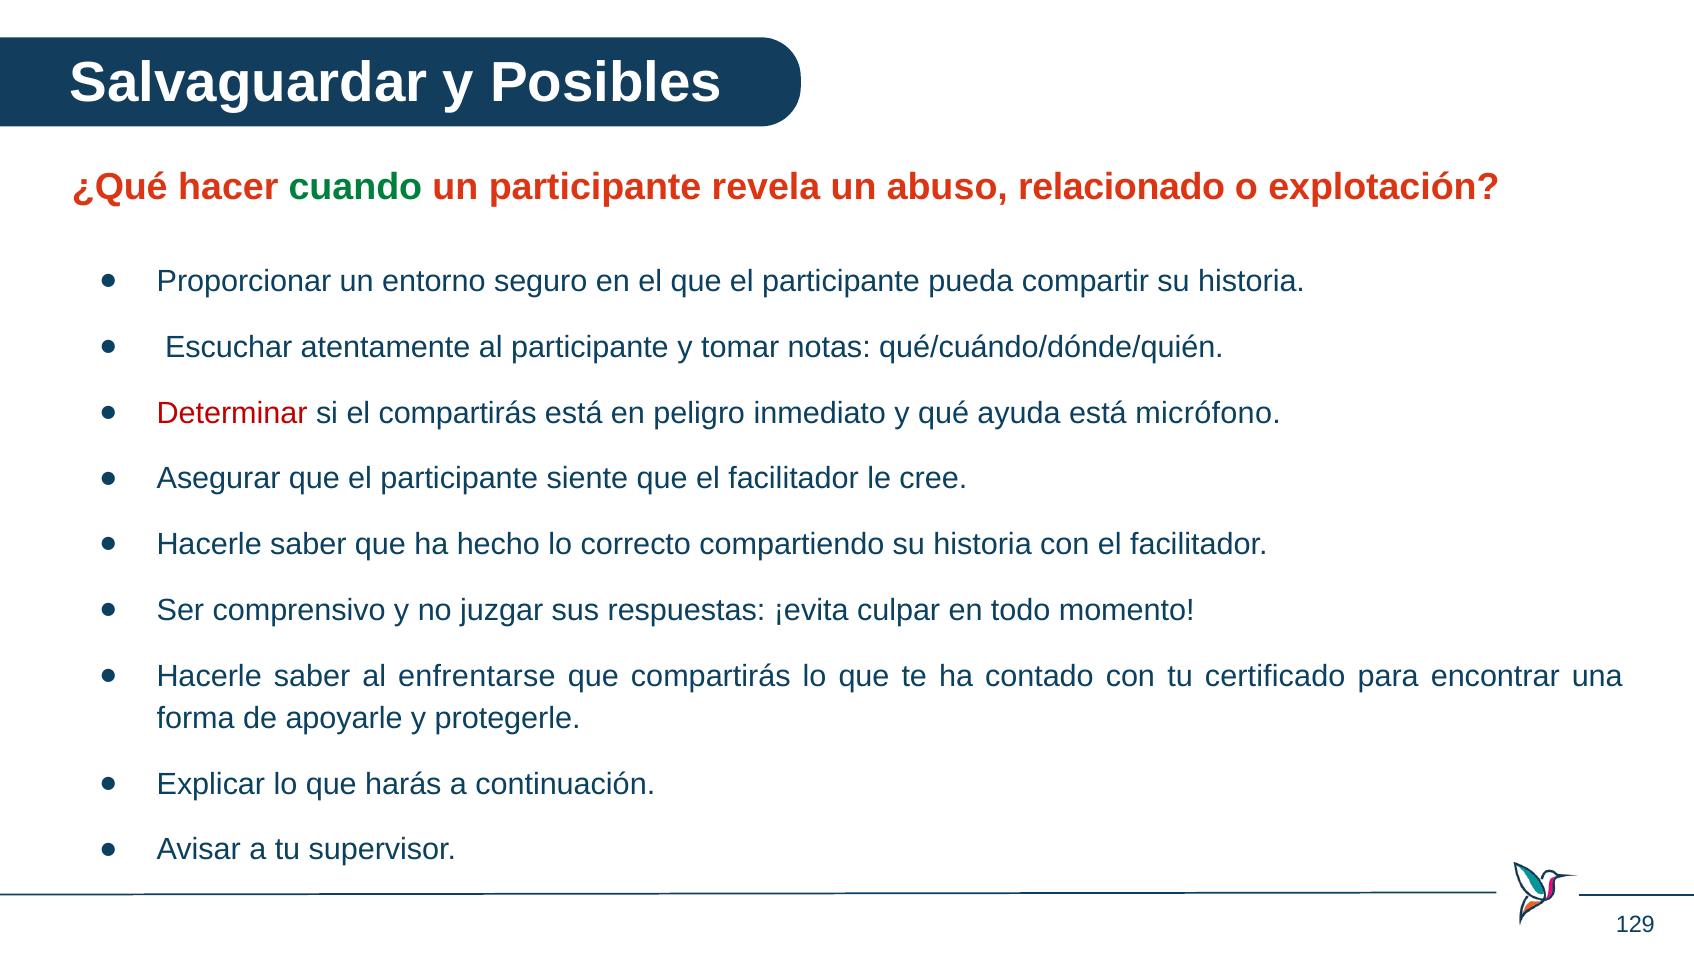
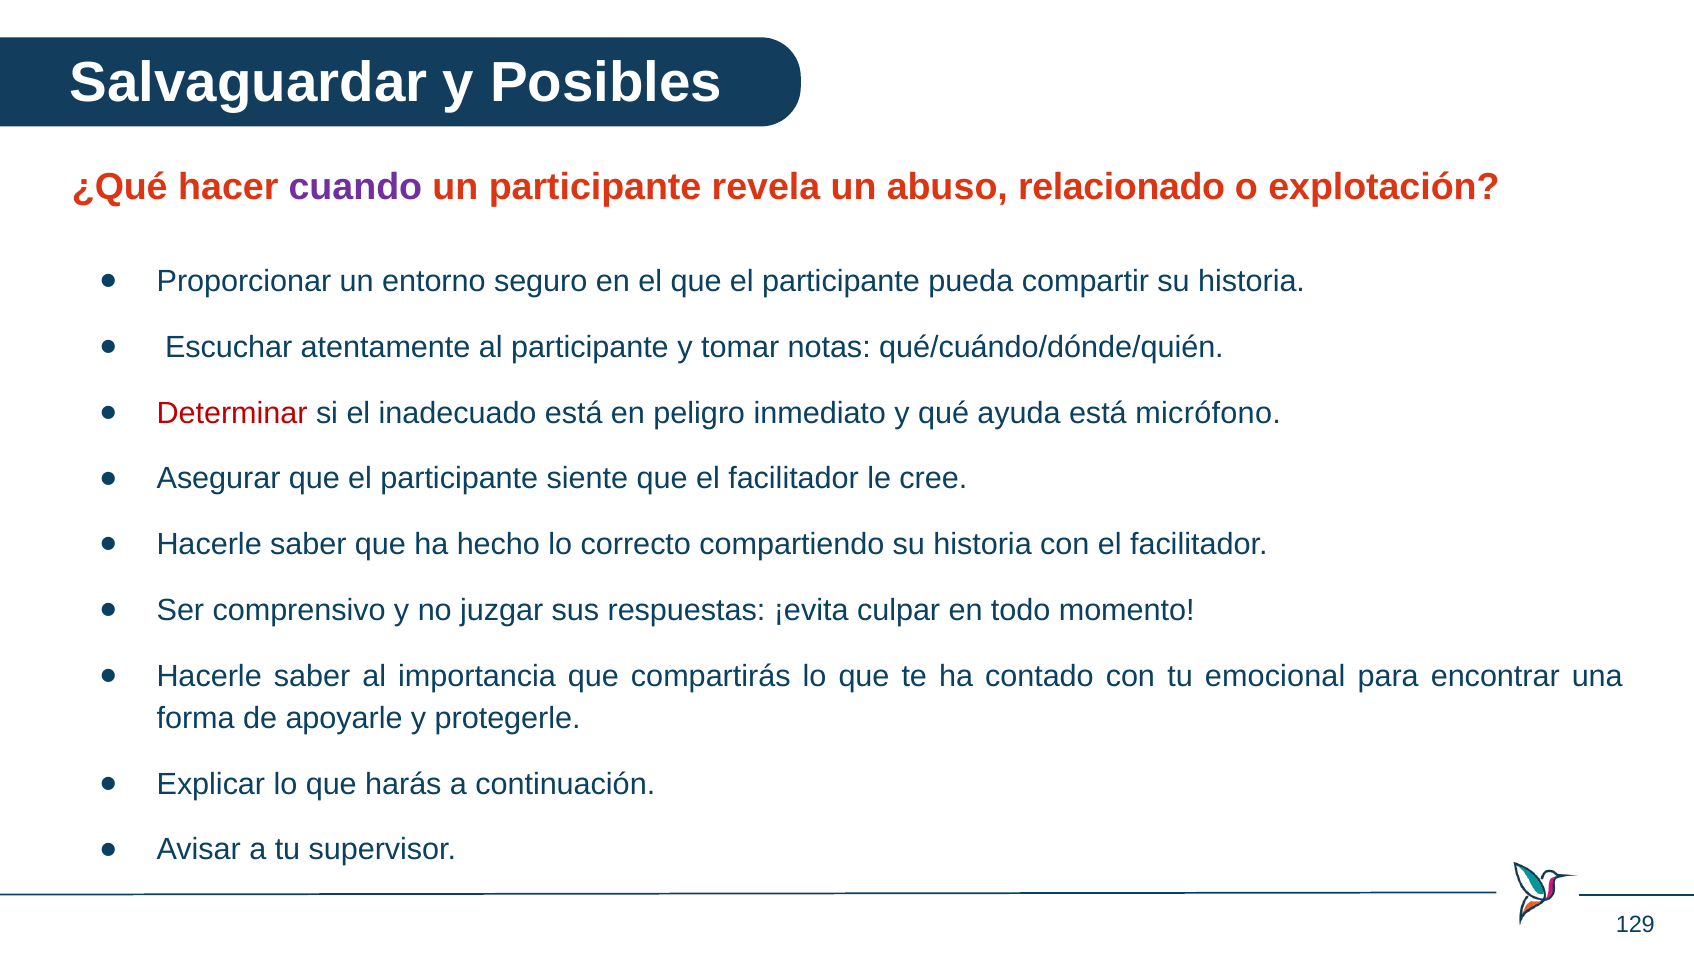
cuando colour: green -> purple (355, 187)
el compartirás: compartirás -> inadecuado (458, 413)
enfrentarse: enfrentarse -> importancia (477, 676)
certificado: certificado -> emocional (1275, 676)
